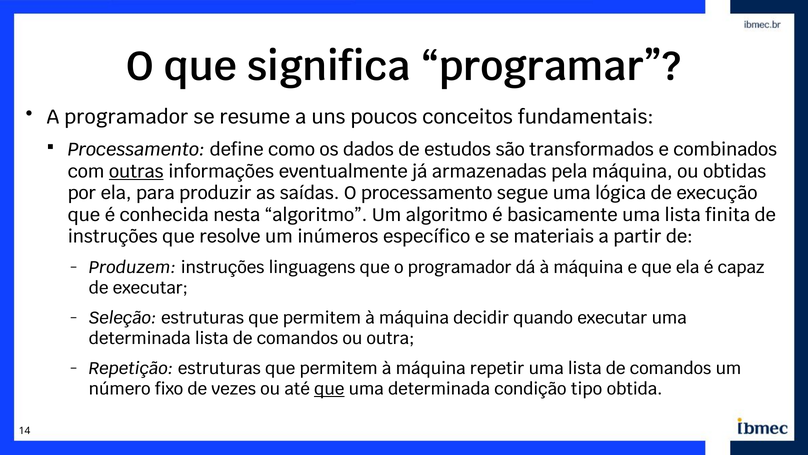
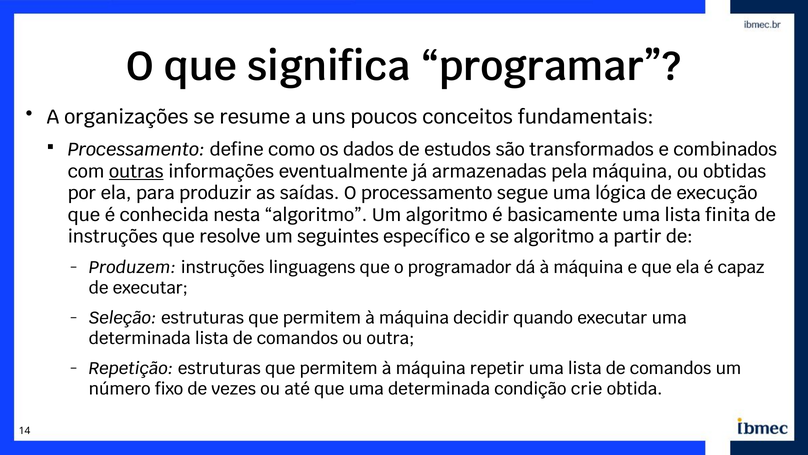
A programador: programador -> organizações (126, 117)
inúmeros: inúmeros -> seguintes (338, 237)
se materiais: materiais -> algoritmo (554, 237)
que underline: present -> none (329, 389)
tipo: tipo -> crie (587, 389)
